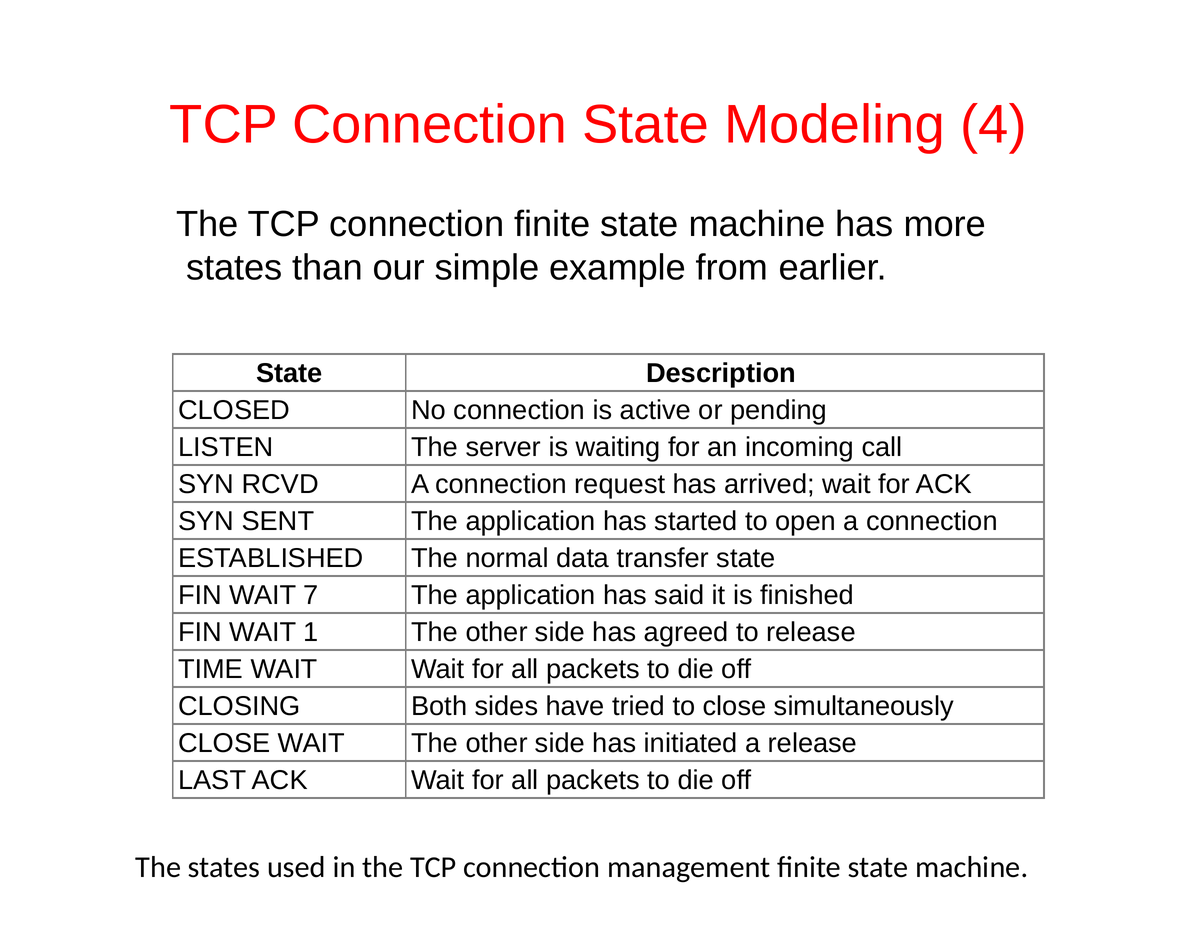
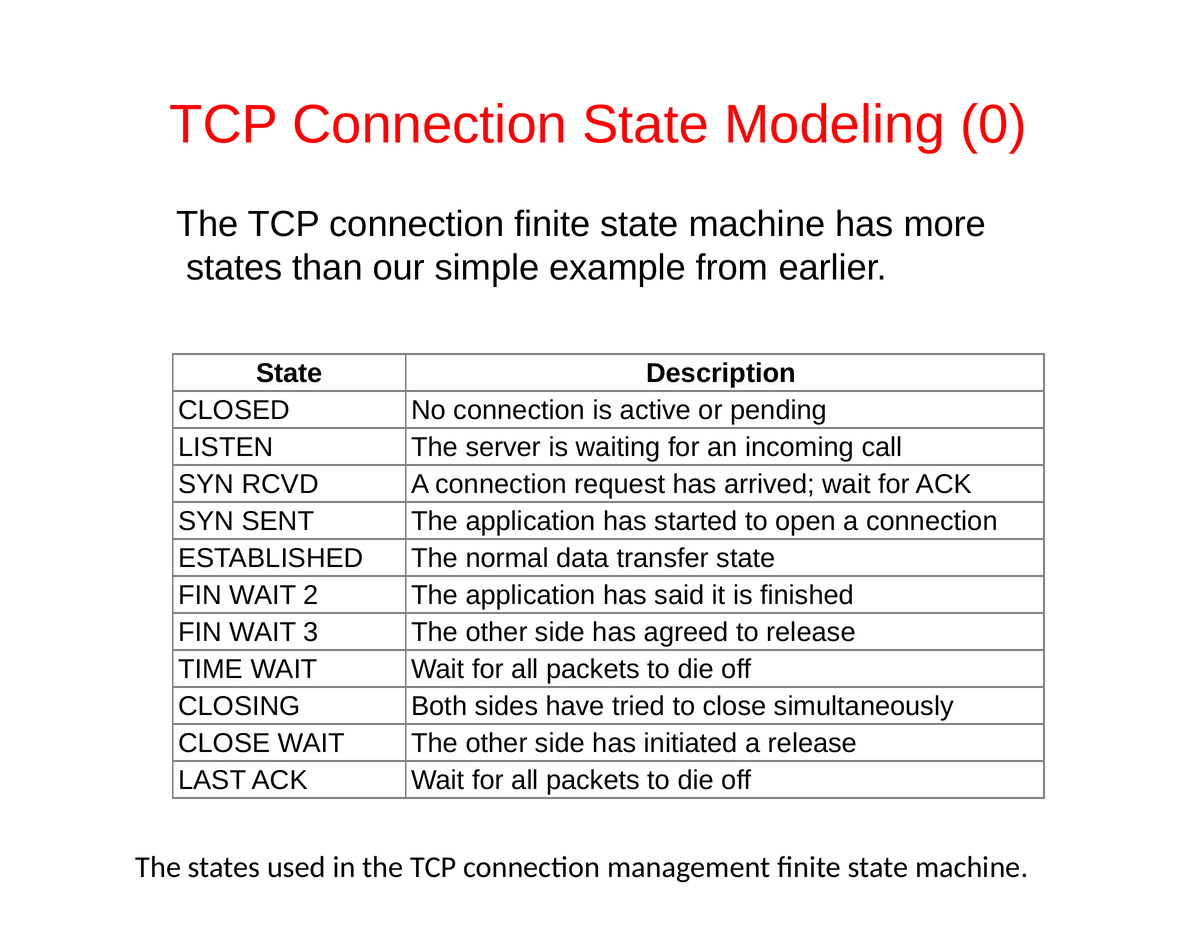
4: 4 -> 0 (994, 125)
7: 7 -> 2 (311, 595)
1: 1 -> 3 (311, 632)
